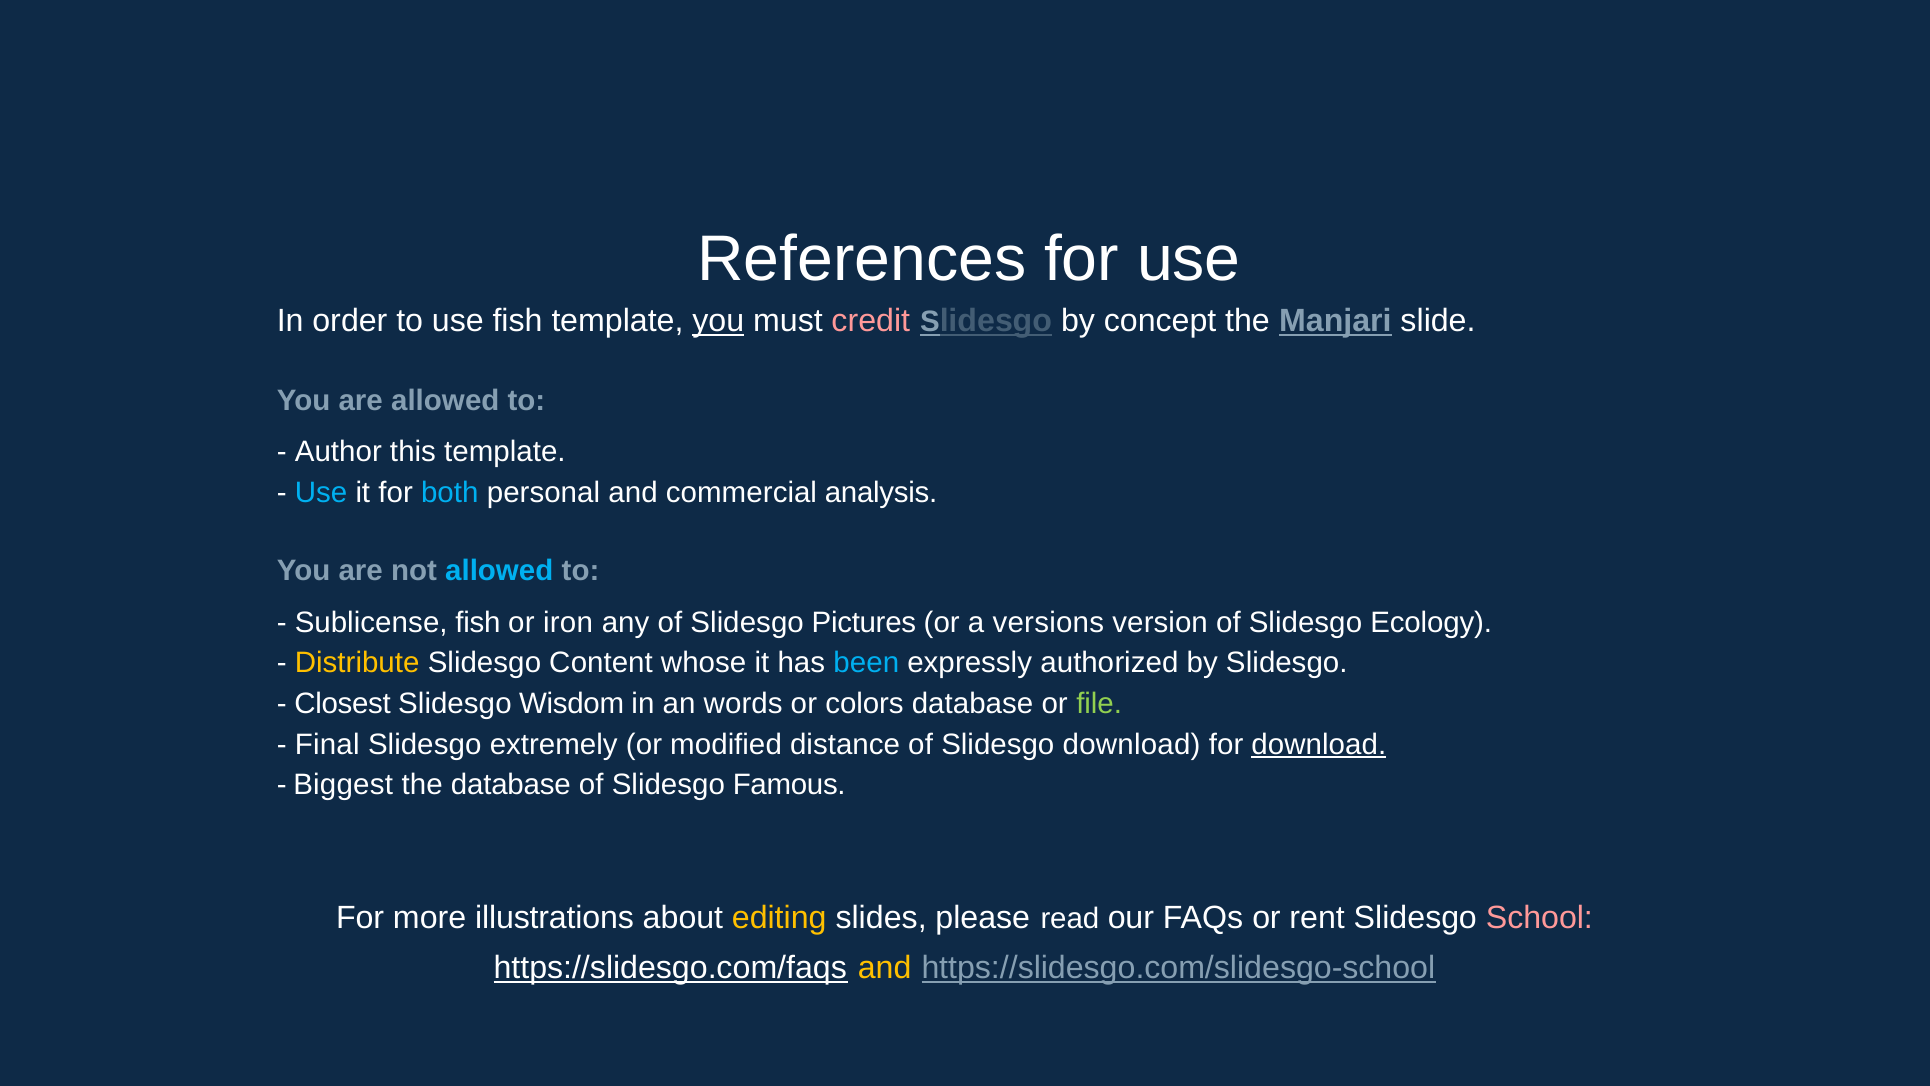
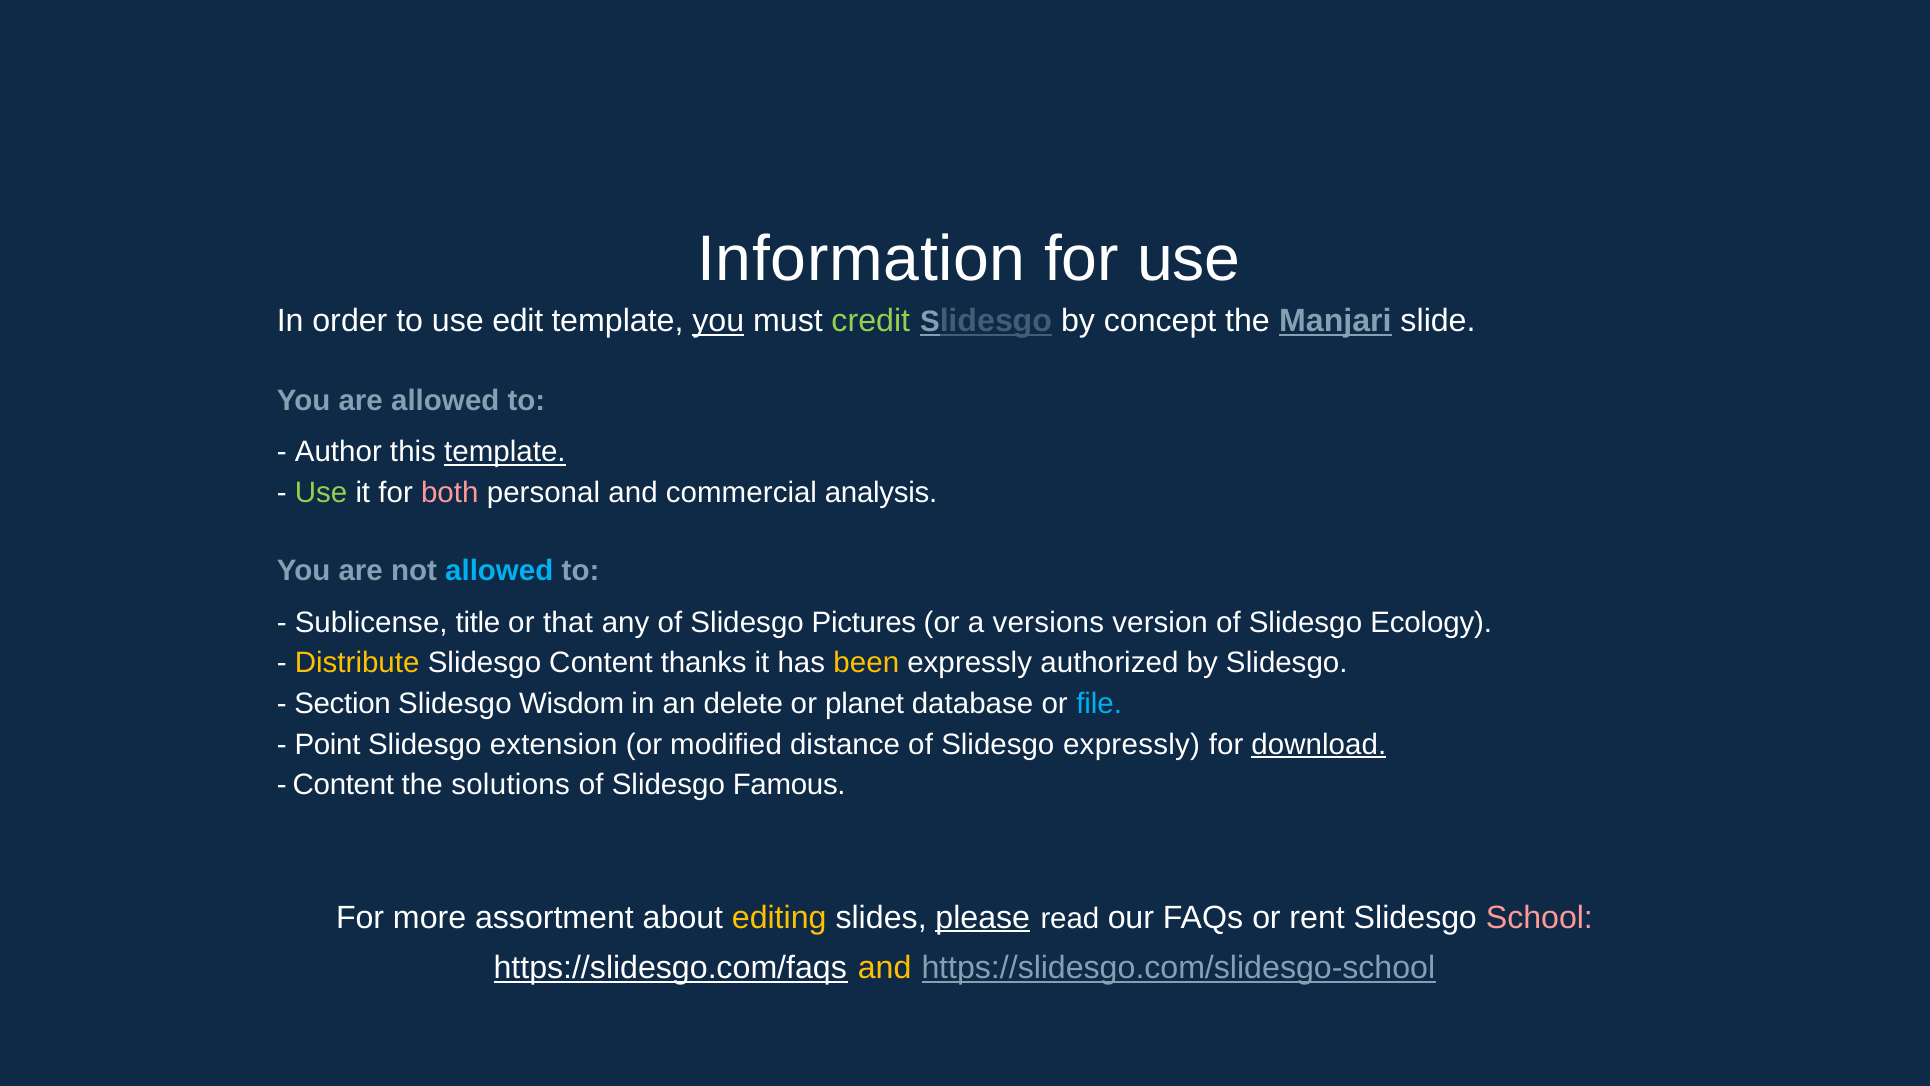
References: References -> Information (862, 259)
use fish: fish -> edit (518, 321)
credit colour: pink -> light green (871, 321)
template underline: none -> present (505, 452)
Use colour: light blue -> light green (321, 493)
both colour: light blue -> pink (450, 493)
Sublicense fish: fish -> title (478, 622)
iron: iron -> that (568, 622)
whose: whose -> thanks (704, 663)
been colour: light blue -> yellow (866, 663)
Closest: Closest -> Section (343, 703)
words: words -> delete (743, 703)
colors: colors -> planet (865, 703)
file colour: light green -> light blue (1099, 703)
Final: Final -> Point (328, 744)
extremely: extremely -> extension (554, 744)
Slidesgo download: download -> expressly (1132, 744)
Biggest: Biggest -> Content (343, 785)
the database: database -> solutions (511, 785)
illustrations: illustrations -> assortment (554, 917)
please underline: none -> present (983, 917)
